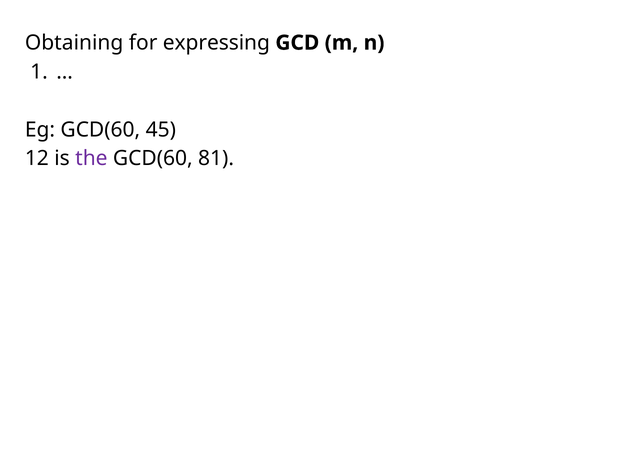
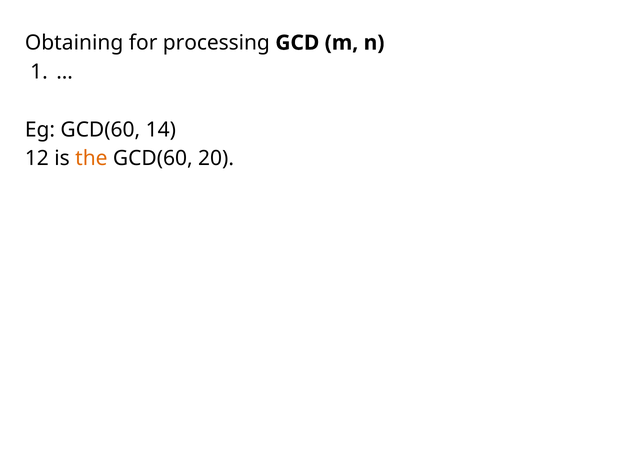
expressing: expressing -> processing (216, 43)
45: 45 -> 14 (161, 130)
the colour: purple -> orange (91, 158)
81: 81 -> 20 (216, 158)
